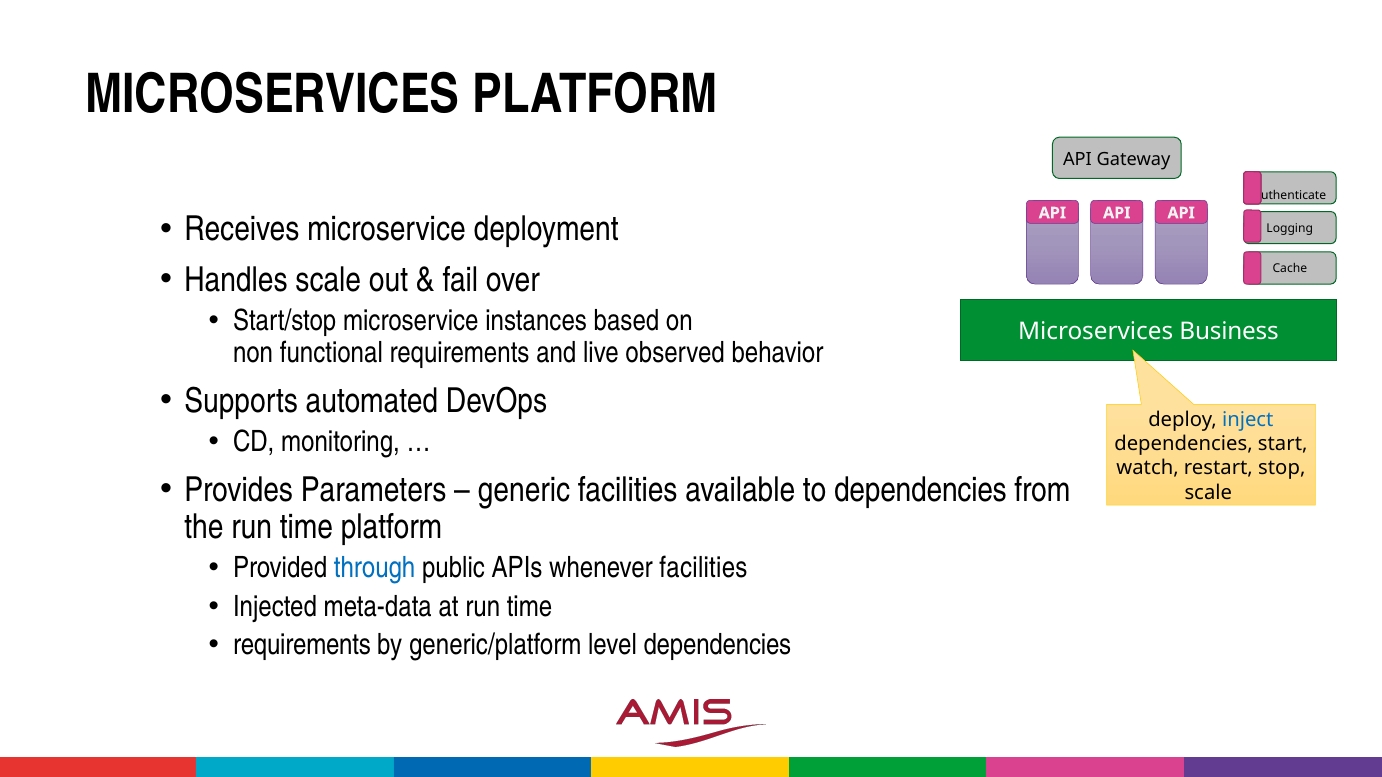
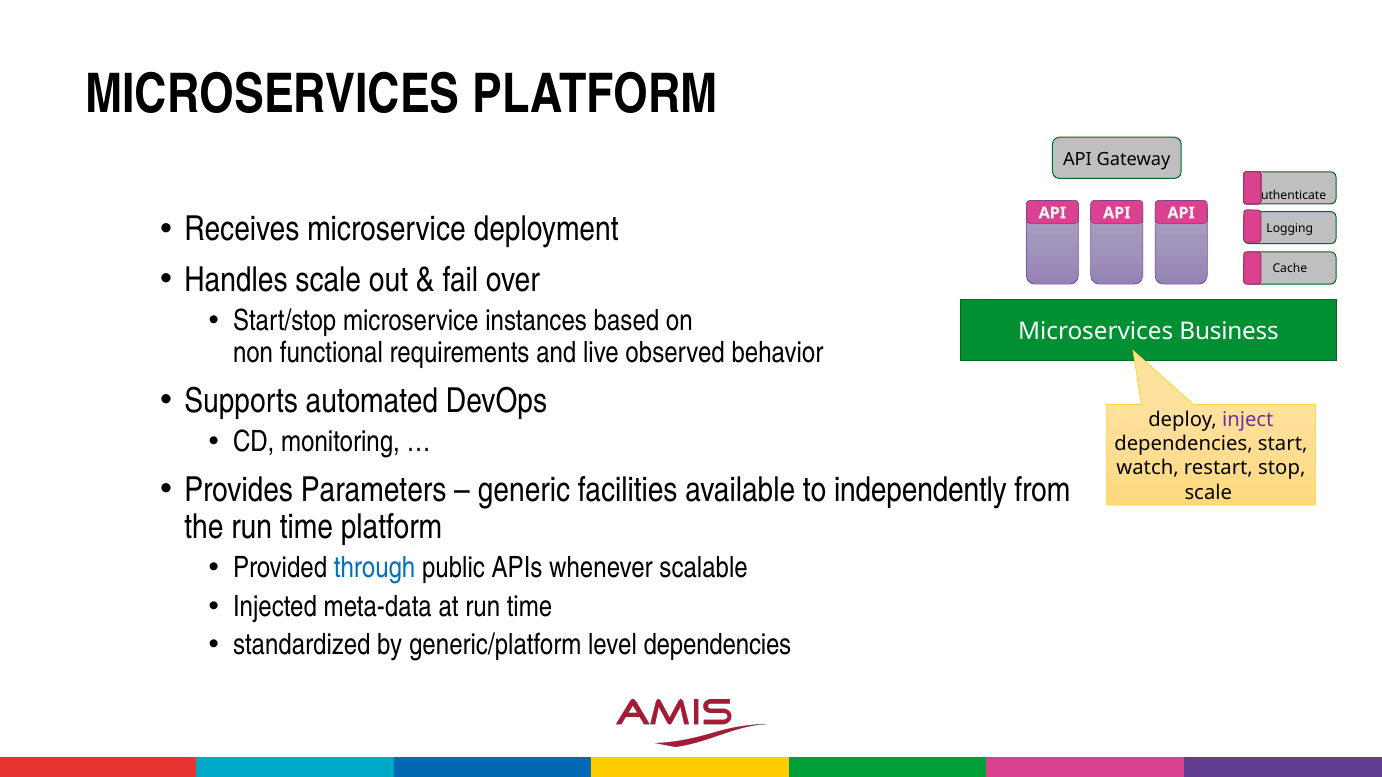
inject colour: blue -> purple (1248, 420)
to dependencies: dependencies -> independently (920, 490)
whenever facilities: facilities -> scalable (704, 568)
requirements: requirements -> standardized (302, 645)
